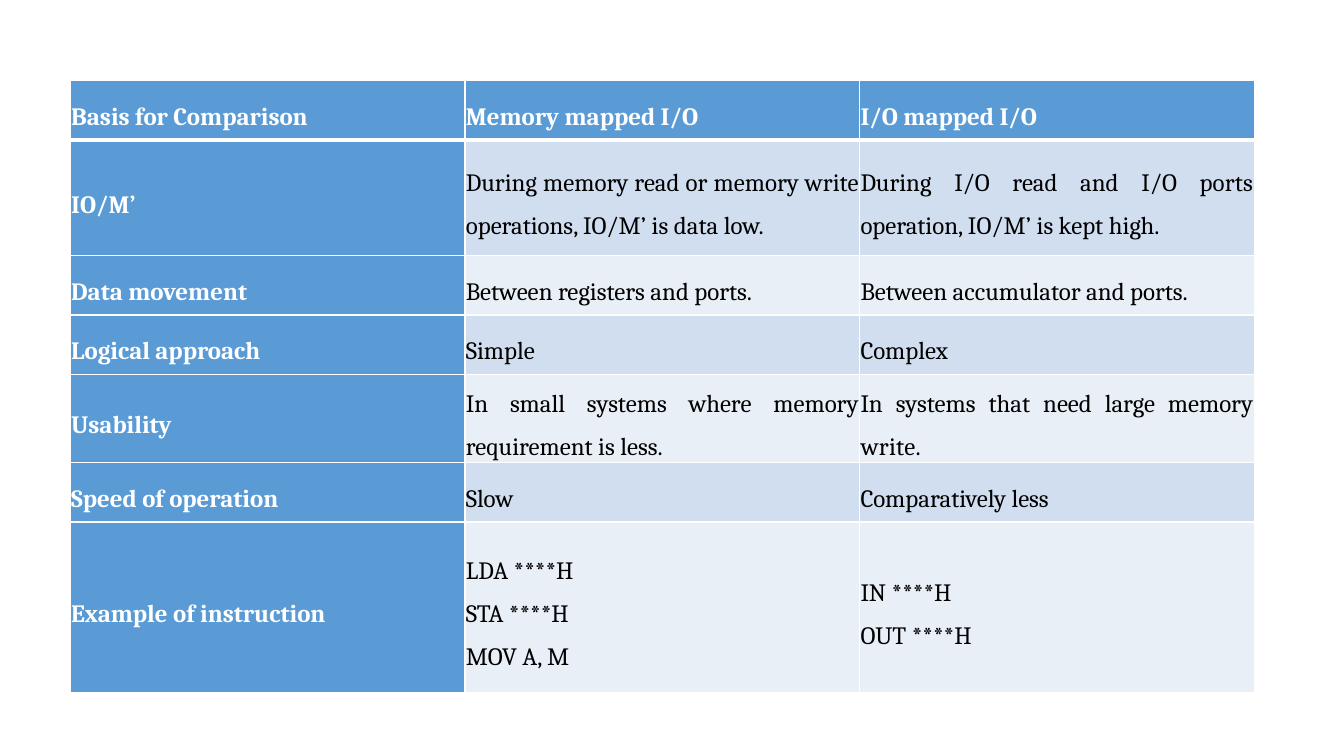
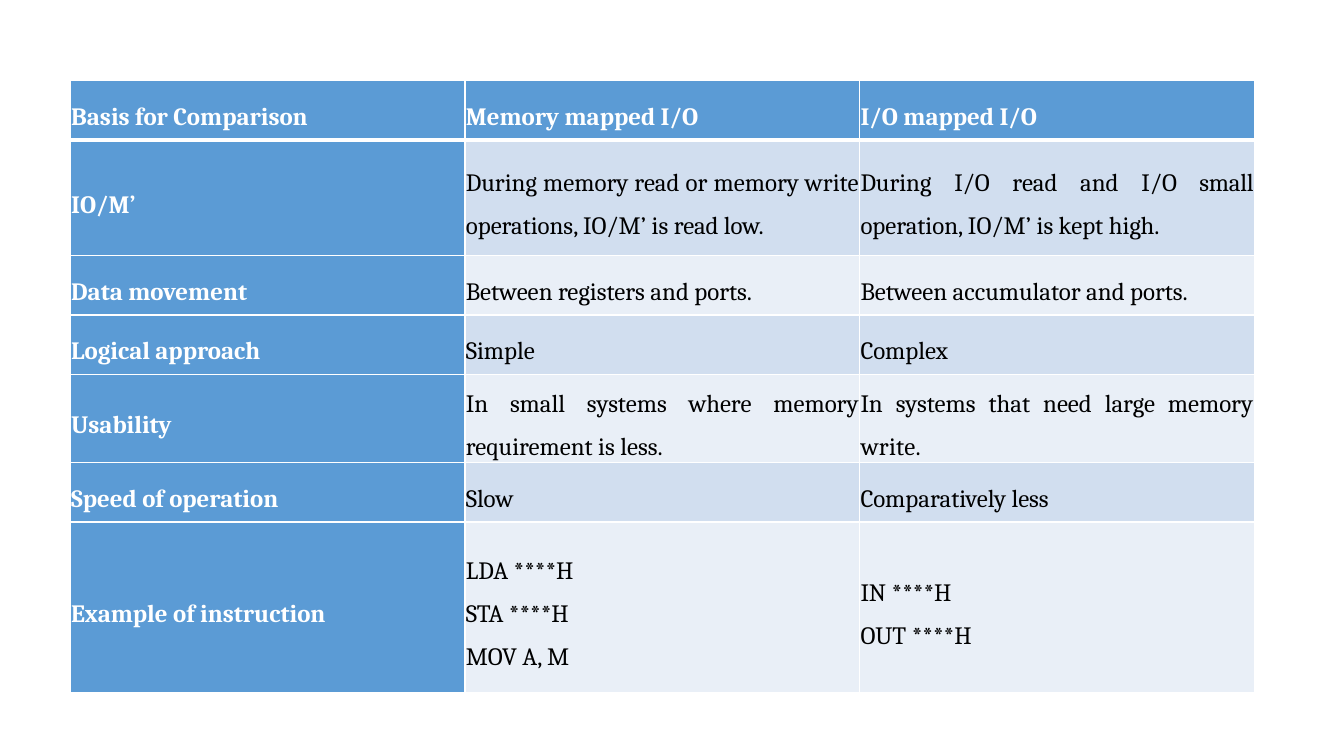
I/O ports: ports -> small (1226, 183)
is data: data -> read (696, 226)
